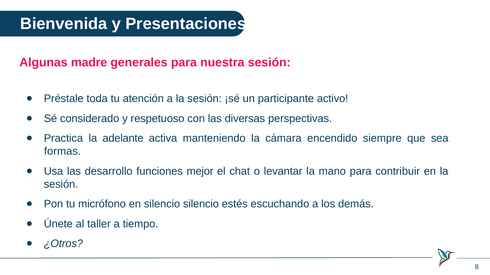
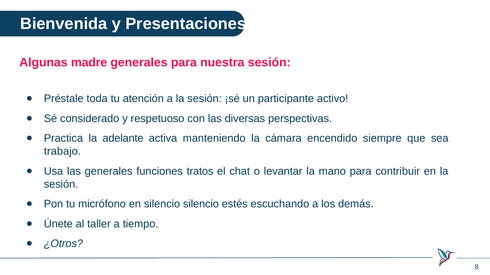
formas: formas -> trabajo (62, 152)
las desarrollo: desarrollo -> generales (109, 171)
mejor: mejor -> tratos (200, 171)
